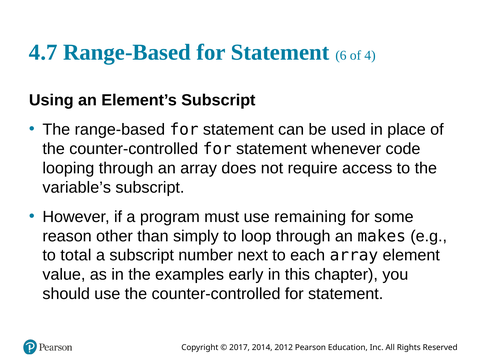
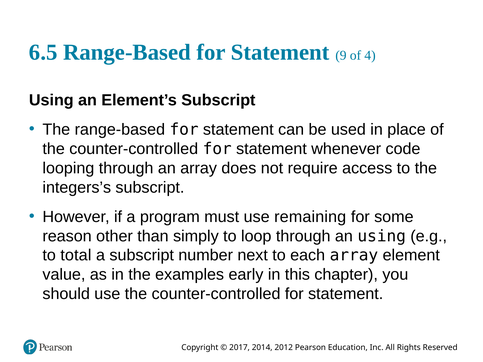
4.7: 4.7 -> 6.5 (43, 52)
6: 6 -> 9 (341, 55)
variable’s: variable’s -> integers’s (77, 187)
an makes: makes -> using (382, 236)
